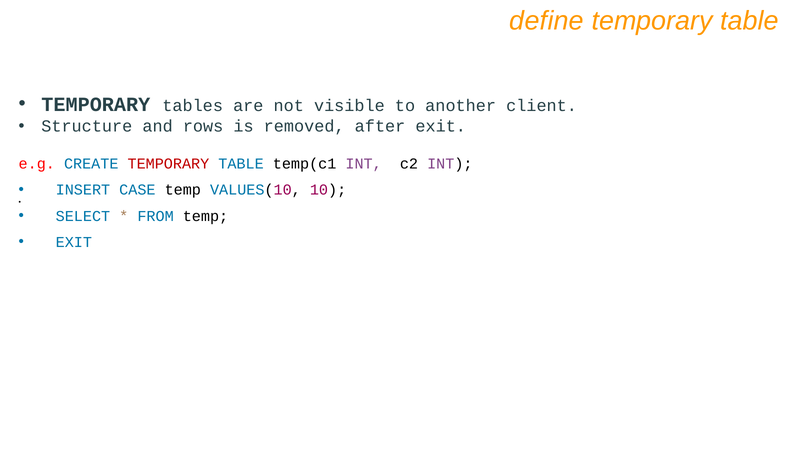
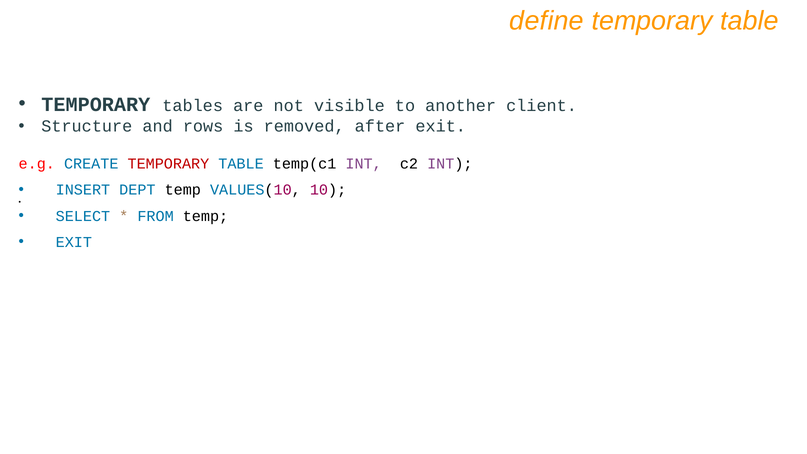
CASE: CASE -> DEPT (137, 190)
